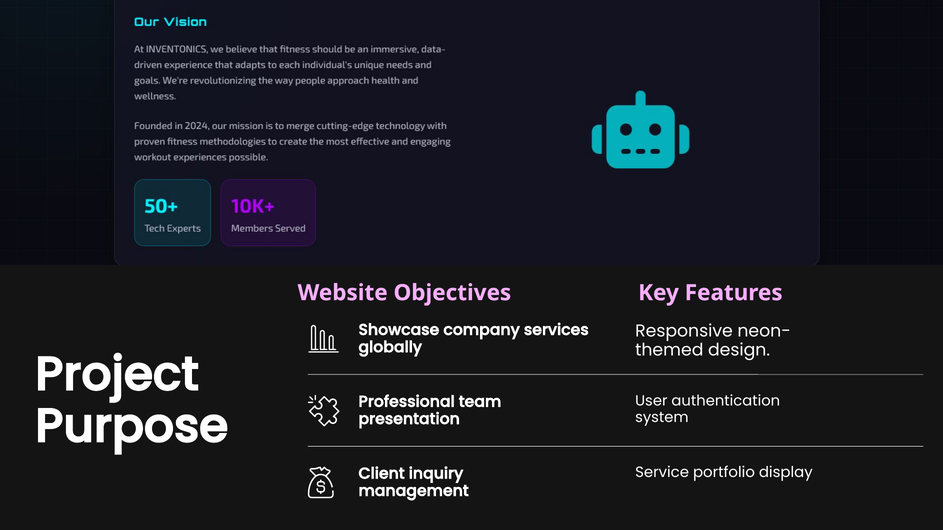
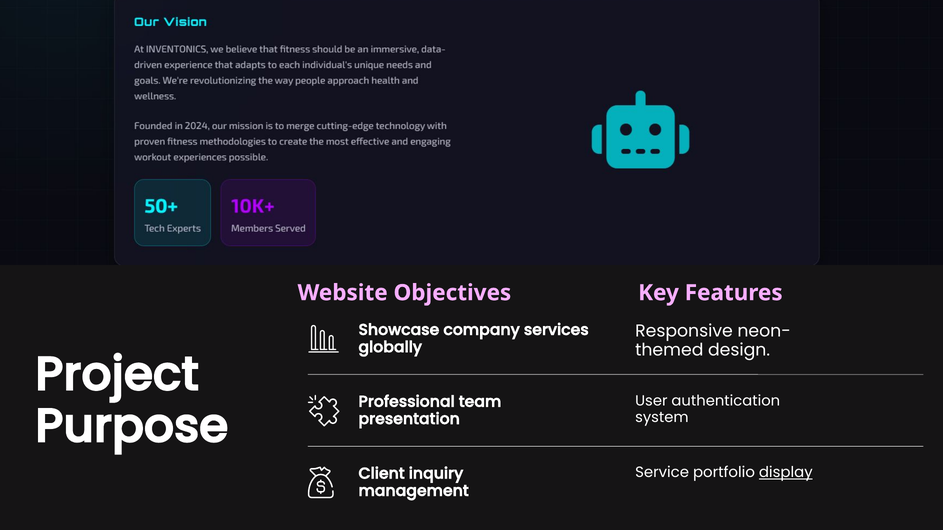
display underline: none -> present (786, 473)
